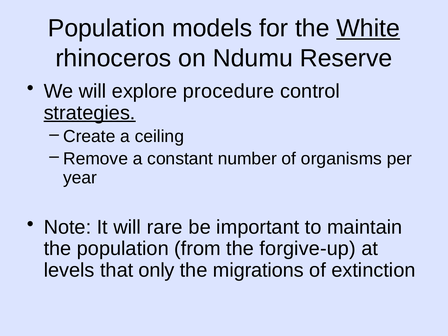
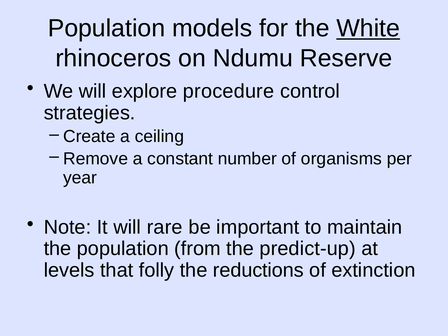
strategies underline: present -> none (90, 113)
forgive-up: forgive-up -> predict-up (308, 249)
only: only -> folly (157, 270)
migrations: migrations -> reductions (258, 270)
